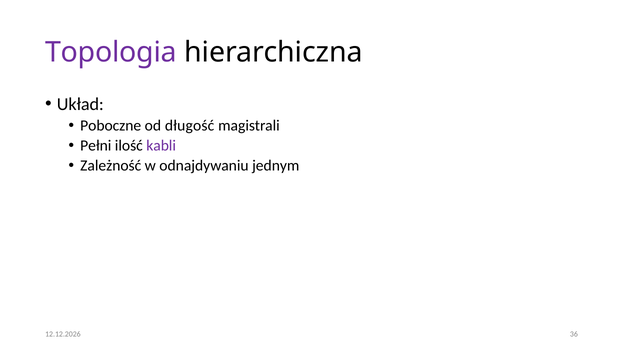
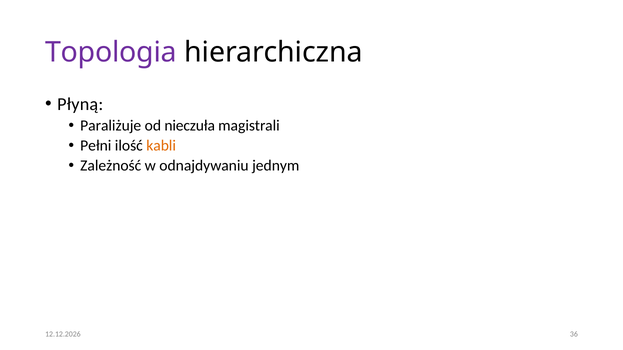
Układ: Układ -> Płyną (80, 104)
Poboczne: Poboczne -> Paraliżuje (111, 126)
długość: długość -> nieczuła (190, 126)
kabli colour: purple -> orange (161, 146)
